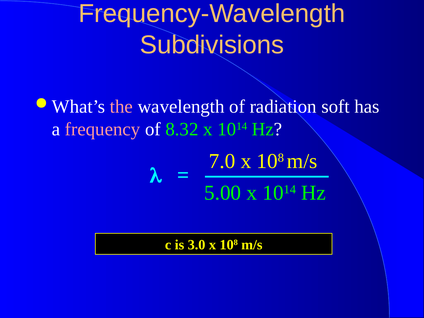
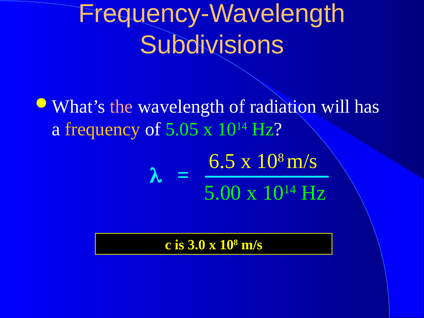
soft: soft -> will (336, 107)
frequency colour: pink -> yellow (103, 129)
8.32: 8.32 -> 5.05 (182, 129)
7.0: 7.0 -> 6.5 (222, 161)
